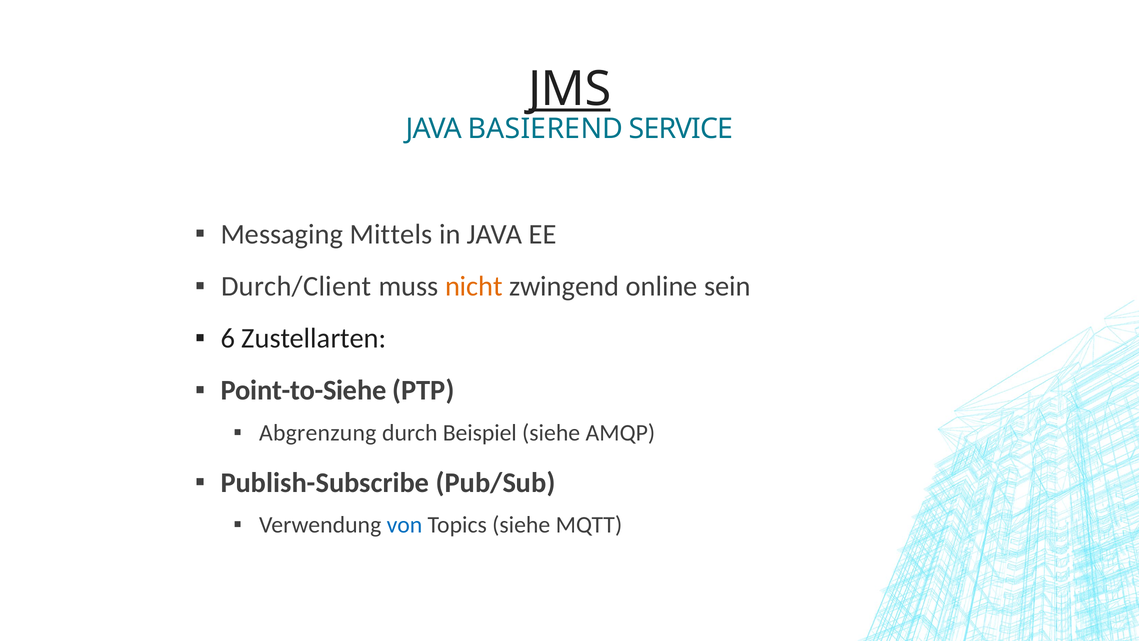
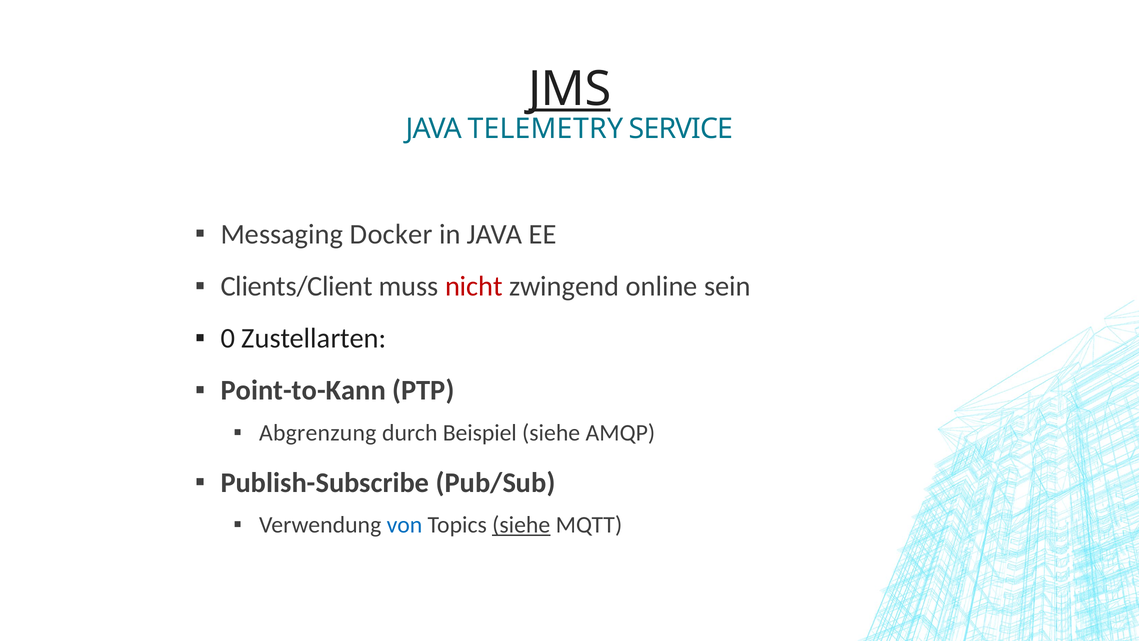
BASIEREND: BASIEREND -> TELEMETRY (545, 129)
Mittels: Mittels -> Docker (391, 234)
Durch/Client: Durch/Client -> Clients/Client (297, 286)
nicht colour: orange -> red (474, 286)
6: 6 -> 0 (228, 338)
Point-to-Siehe: Point-to-Siehe -> Point-to-Kann (303, 390)
siehe underline: none -> present (521, 525)
